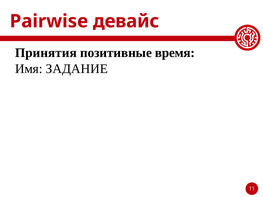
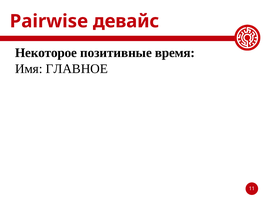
Принятия: Принятия -> Некоторое (46, 53)
ЗАДАНИЕ: ЗАДАНИЕ -> ГЛАВНОЕ (77, 69)
